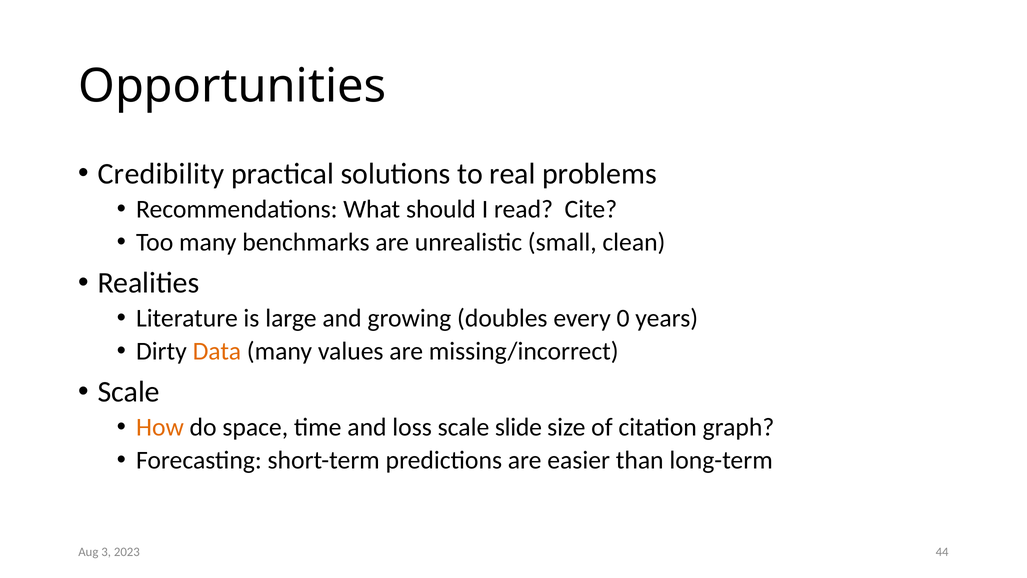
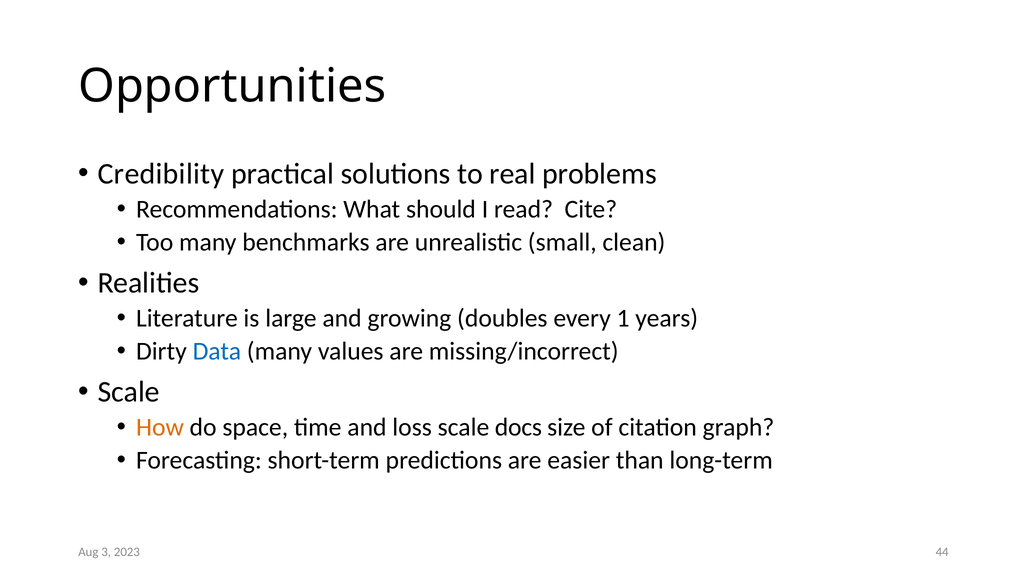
0: 0 -> 1 (623, 318)
Data colour: orange -> blue (217, 351)
slide: slide -> docs (518, 427)
